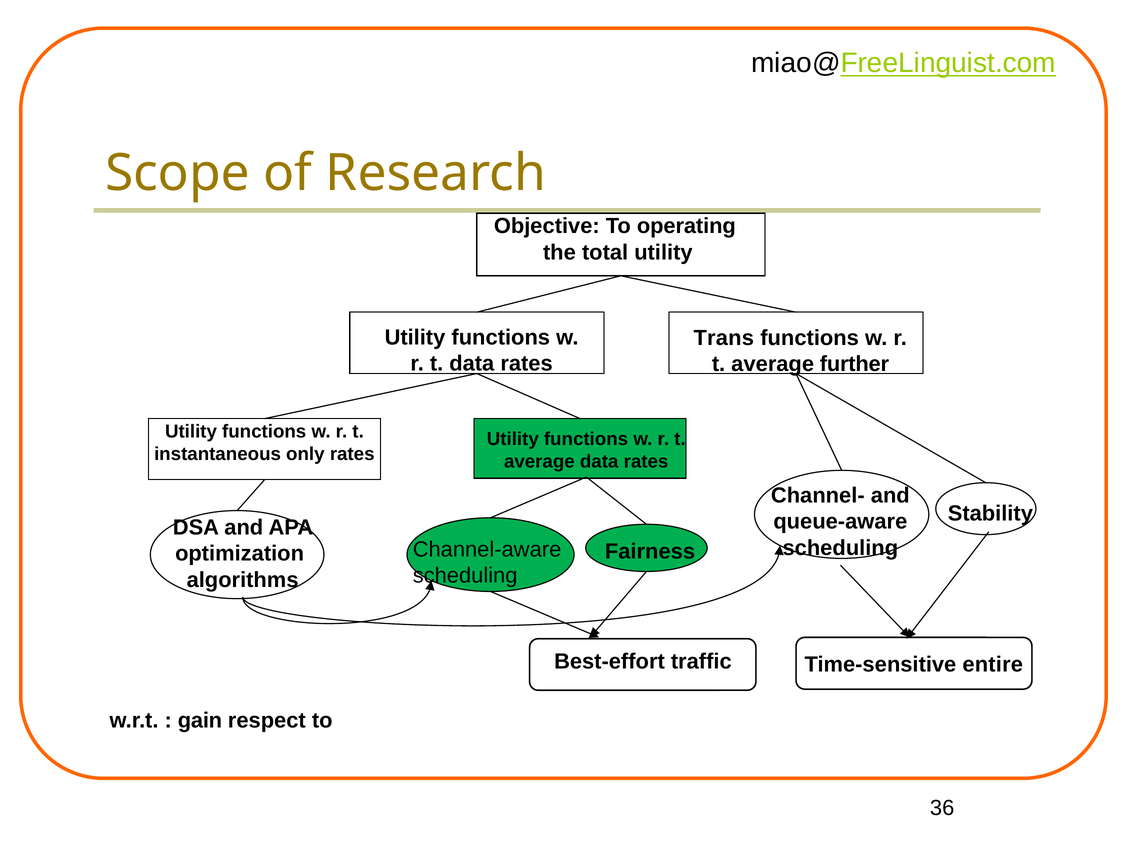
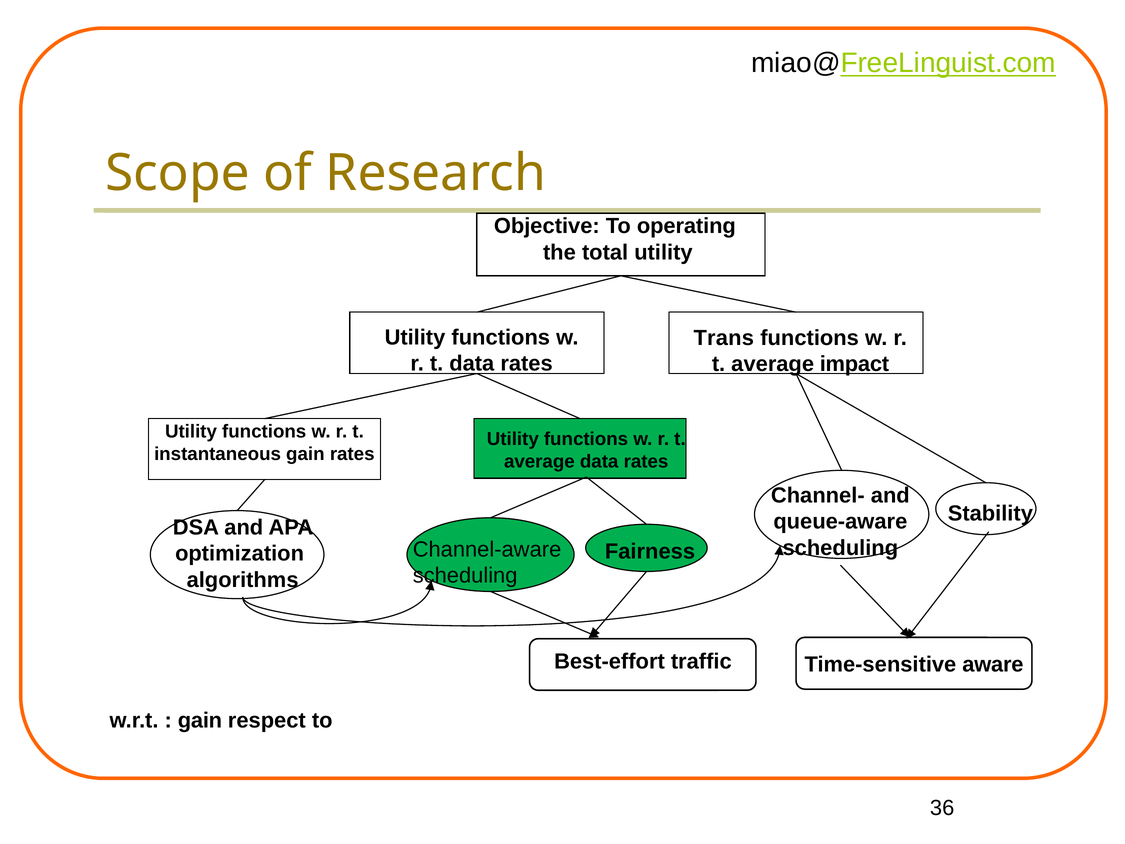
further: further -> impact (854, 364)
instantaneous only: only -> gain (305, 454)
entire: entire -> aware (993, 664)
